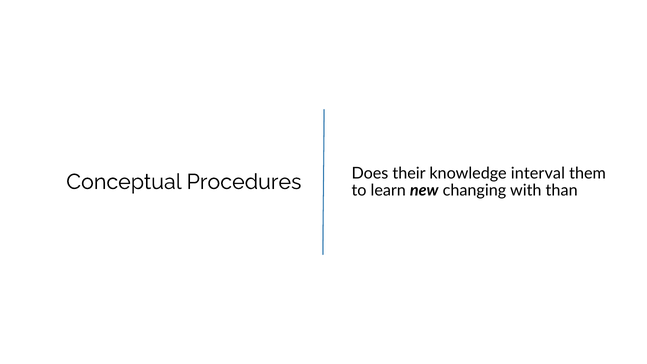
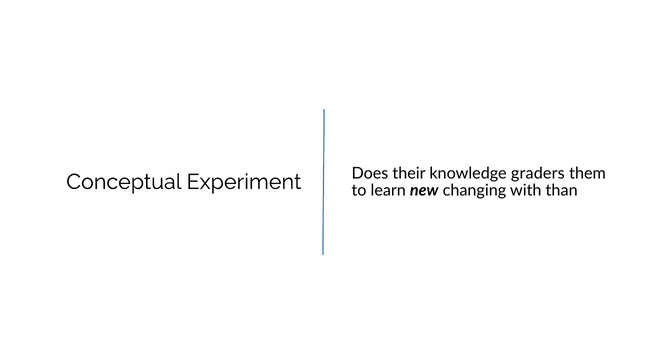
Procedures: Procedures -> Experiment (244, 182)
interval: interval -> graders (538, 173)
